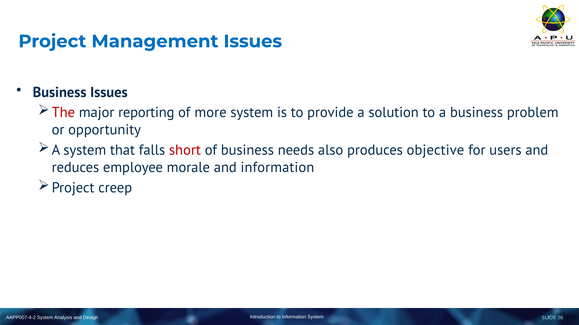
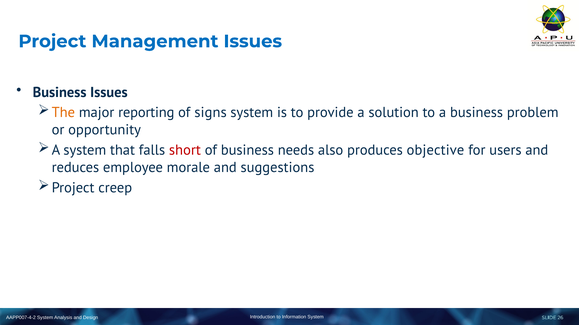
The colour: red -> orange (63, 113)
more: more -> signs (211, 113)
and information: information -> suggestions (277, 168)
